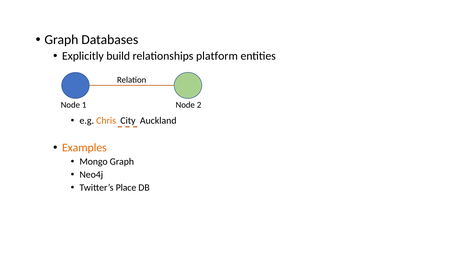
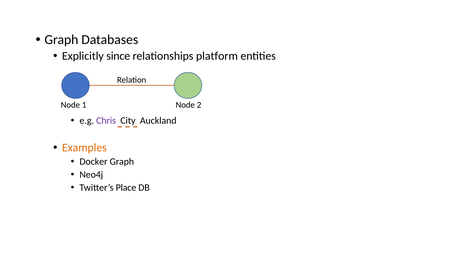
build: build -> since (118, 56)
Chris colour: orange -> purple (106, 121)
Mongo: Mongo -> Docker (94, 162)
